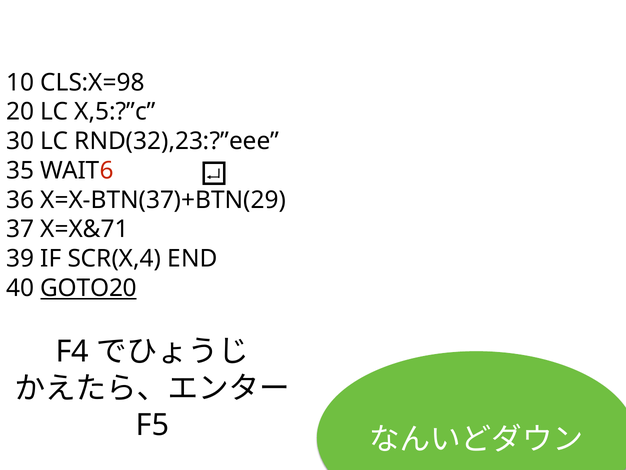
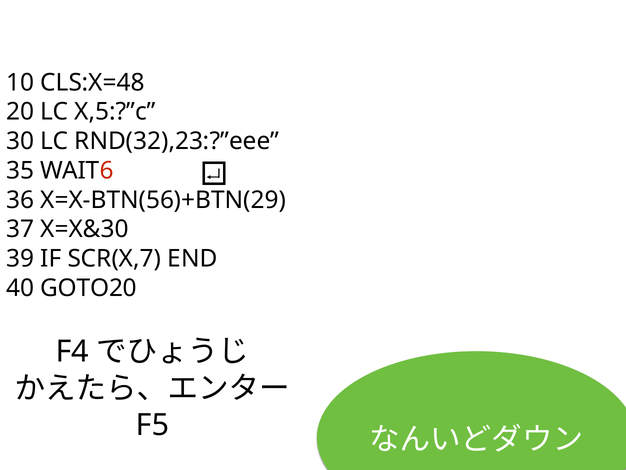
CLS:X=98: CLS:X=98 -> CLS:X=48 (92, 82)
X=X-BTN(37)+BTN(29: X=X-BTN(37)+BTN(29 -> X=X-BTN(56)+BTN(29 (163, 200)
X=X&71: X=X&71 -> X=X&30 (85, 229)
SCR(X,4: SCR(X,4 -> SCR(X,7 (114, 258)
GOTO20 underline: present -> none (89, 288)
